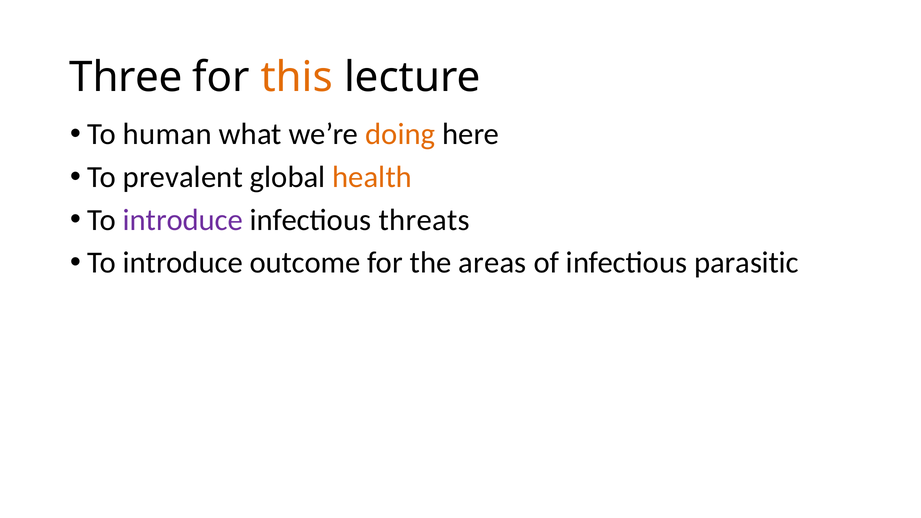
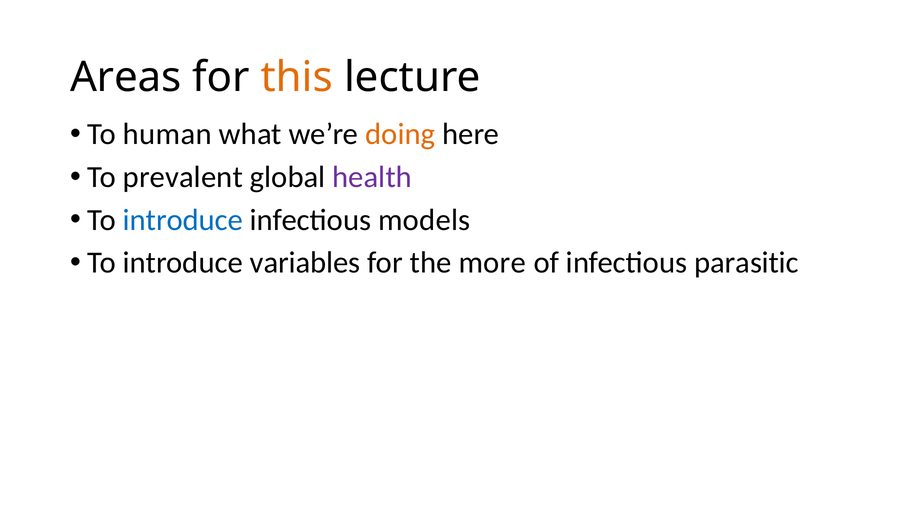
Three: Three -> Areas (126, 77)
health colour: orange -> purple (372, 177)
introduce colour: purple -> blue (183, 220)
threats: threats -> models (424, 220)
outcome: outcome -> variables (305, 263)
areas: areas -> more (492, 263)
